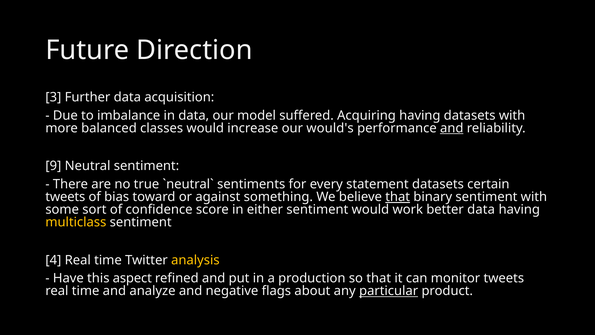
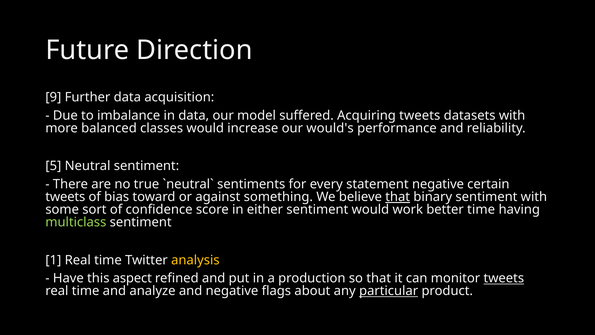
3: 3 -> 9 (53, 97)
Acquiring having: having -> tweets (420, 115)
and underline: present -> none (452, 128)
9: 9 -> 5 (53, 166)
statement datasets: datasets -> negative (438, 184)
better data: data -> time (481, 209)
multiclass colour: yellow -> light green (76, 222)
4: 4 -> 1 (53, 260)
tweets underline: none -> present (504, 278)
